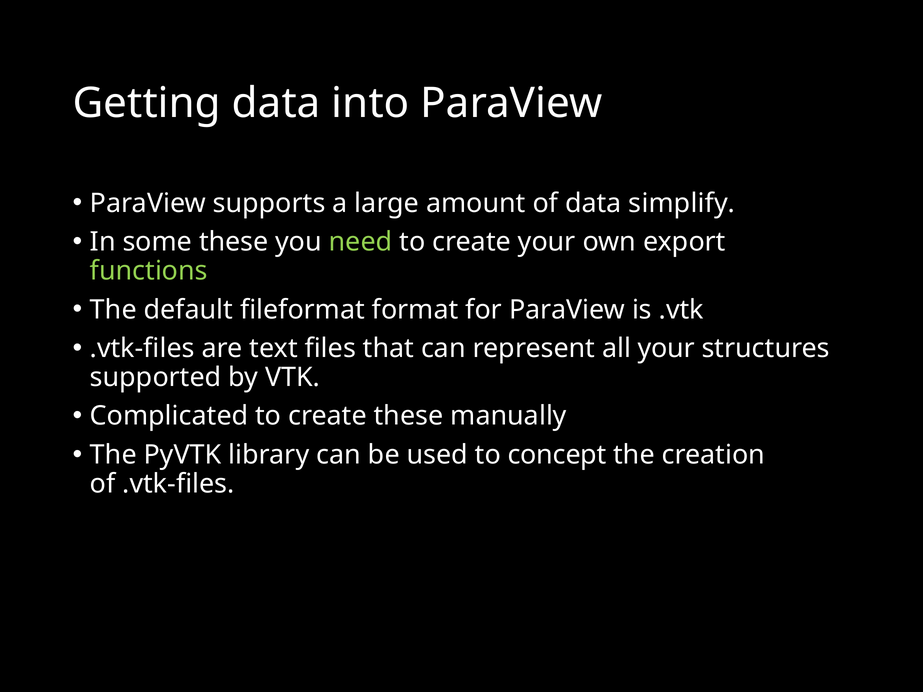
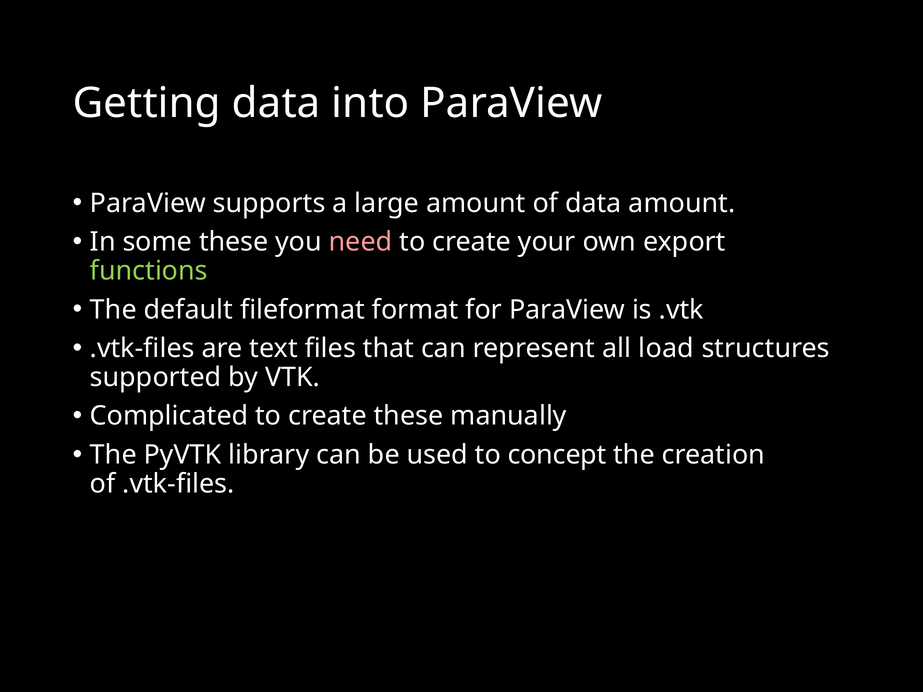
data simplify: simplify -> amount (682, 203)
need colour: light green -> pink (361, 242)
all your: your -> load (666, 348)
